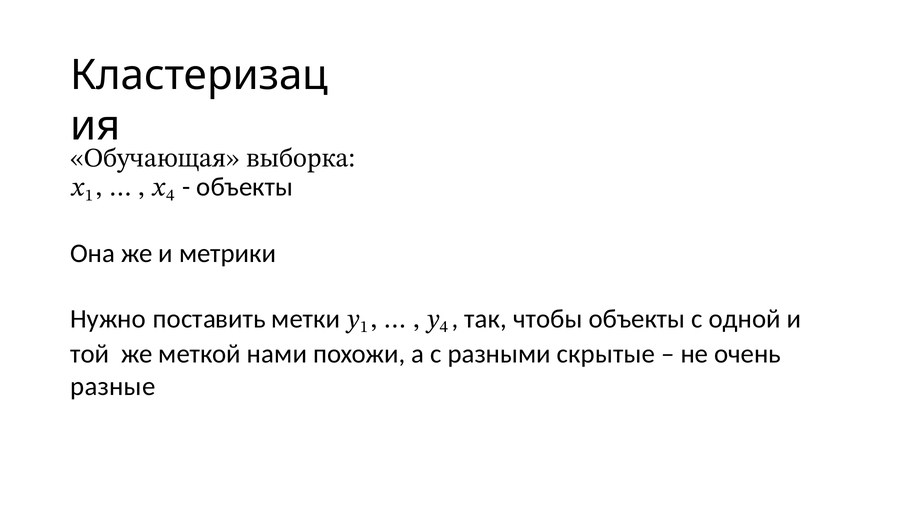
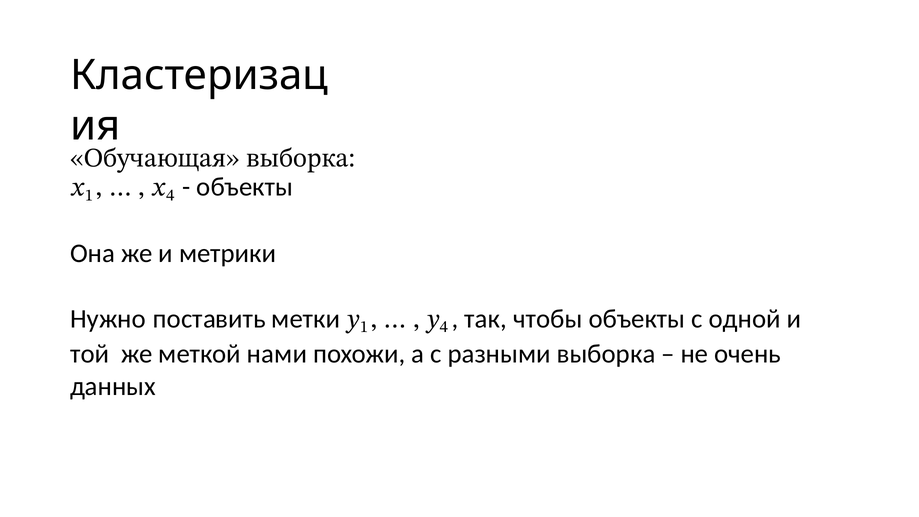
разными скрытые: скрытые -> выборка (606, 354)
разные: разные -> данных (113, 386)
